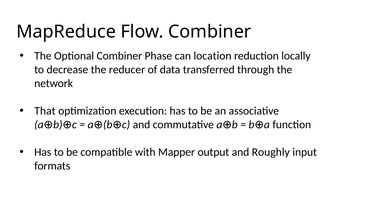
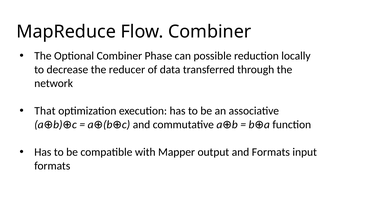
location: location -> possible (213, 56)
and Roughly: Roughly -> Formats (271, 152)
